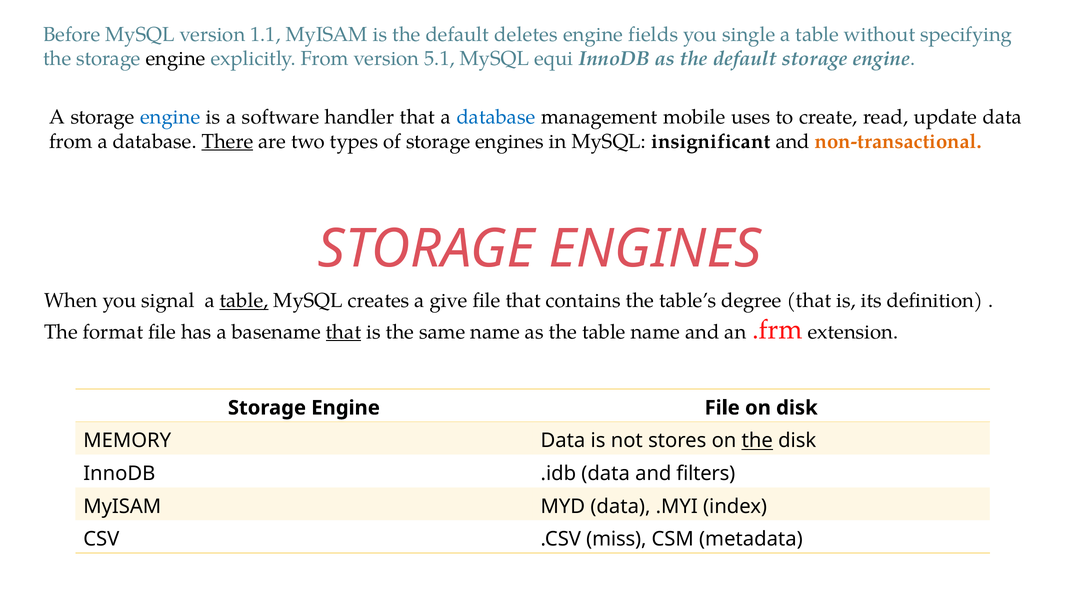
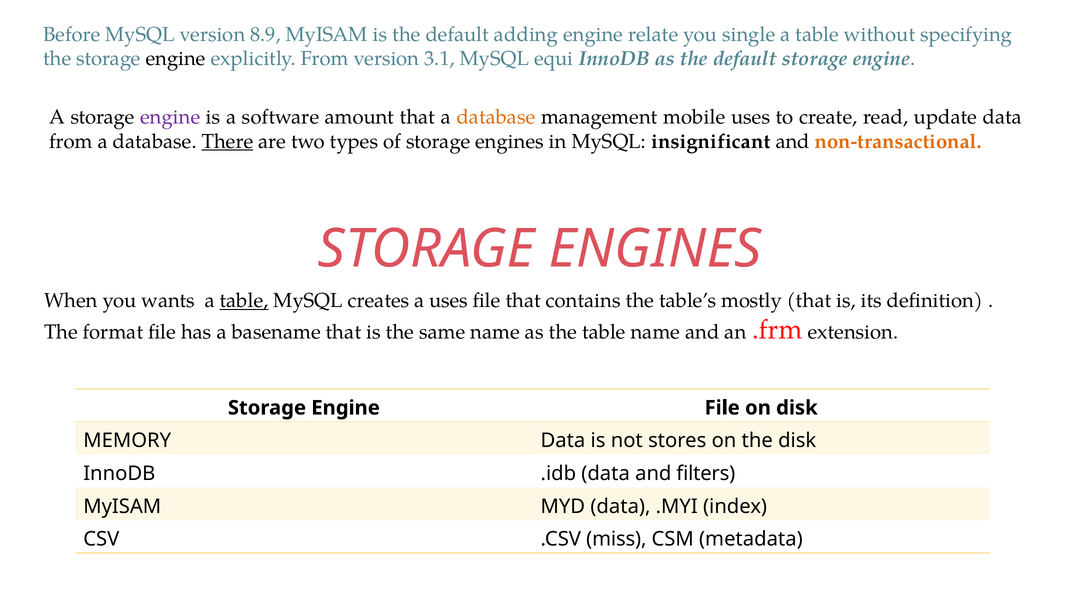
1.1: 1.1 -> 8.9 (265, 34)
deletes: deletes -> adding (526, 34)
fields: fields -> relate (653, 34)
5.1: 5.1 -> 3.1 (440, 59)
engine colour: blue -> purple (170, 117)
handler: handler -> amount (359, 117)
database colour: blue -> orange (496, 117)
signal: signal -> wants (168, 301)
a give: give -> uses (449, 301)
degree: degree -> mostly (752, 301)
that underline: present -> none (343, 332)
the underline: present -> none (757, 441)
